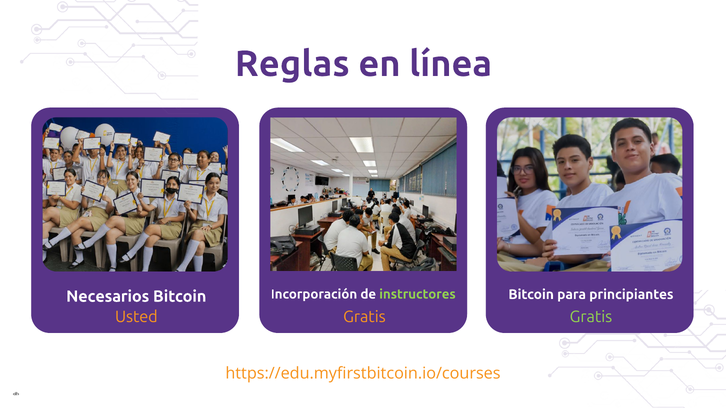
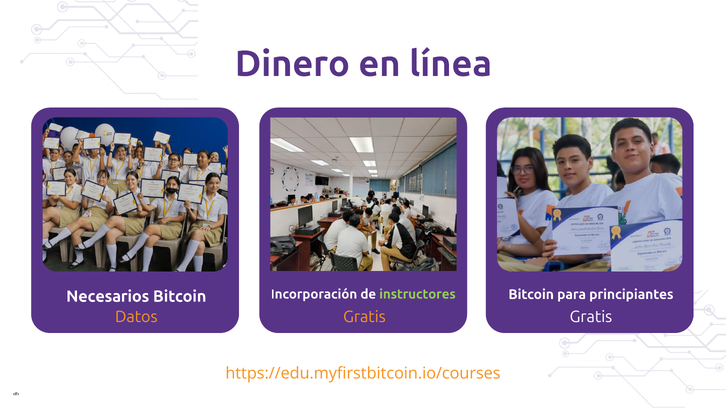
Reglas: Reglas -> Dinero (292, 64)
Usted: Usted -> Datos (136, 317)
Gratis colour: light green -> white (591, 317)
